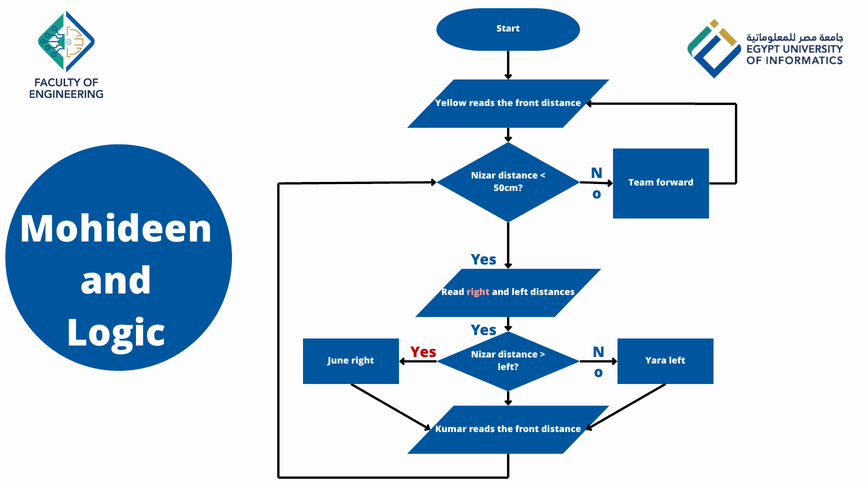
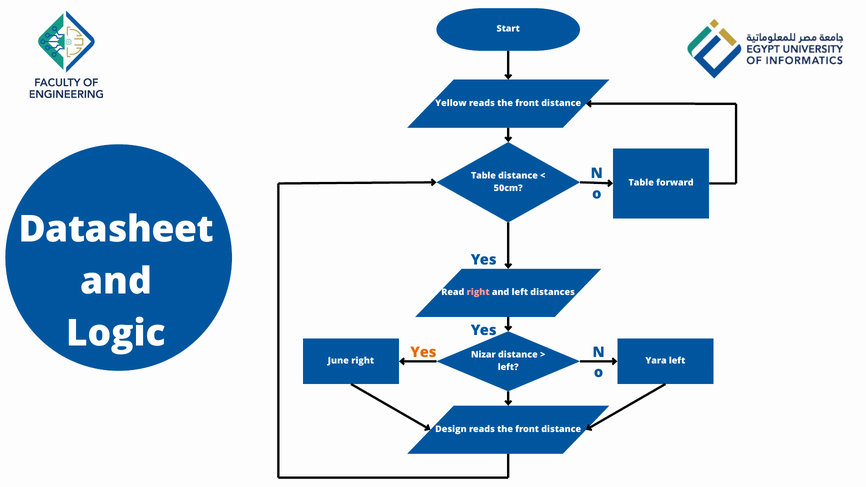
Nizar: Nizar -> Table (483, 176)
Team: Team -> Table (641, 183)
Mohideen: Mohideen -> Datasheet (116, 229)
Yes colour: red -> orange (423, 352)
Kumar: Kumar -> Design (451, 429)
